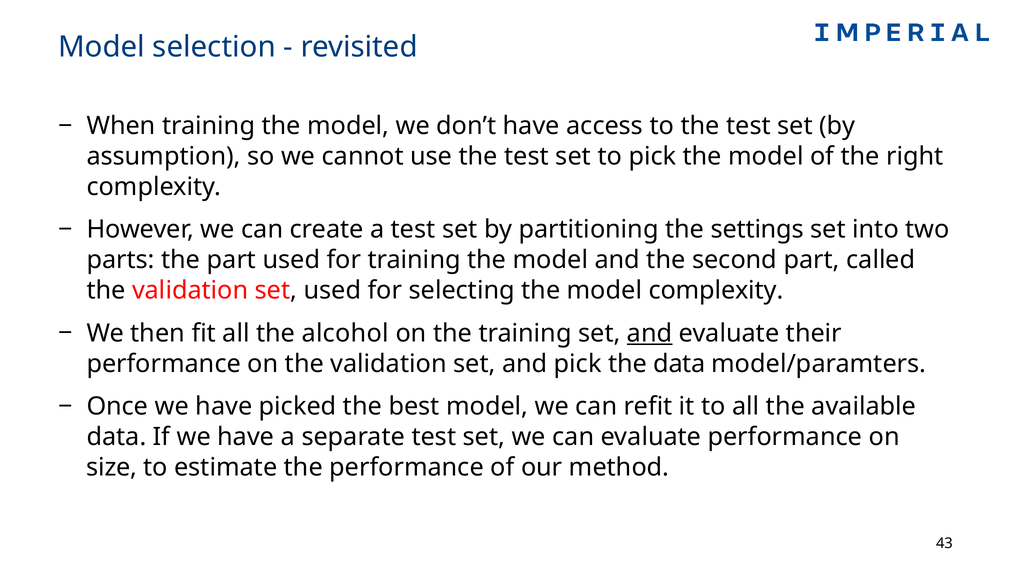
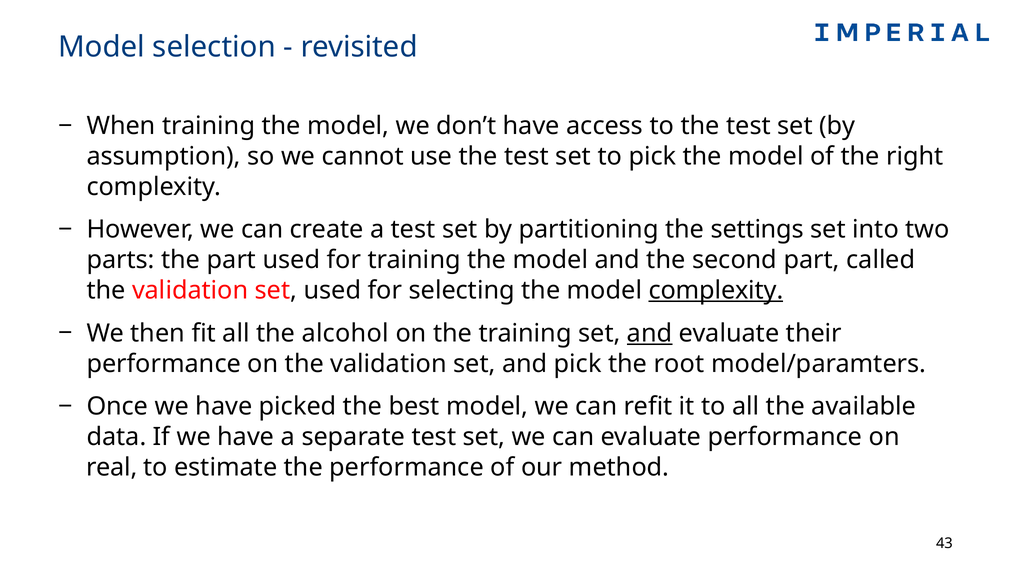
complexity underline: none -> present (716, 290)
the data: data -> root (679, 363)
size: size -> real (112, 467)
